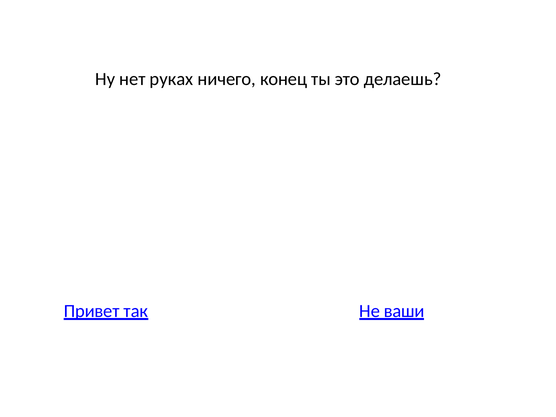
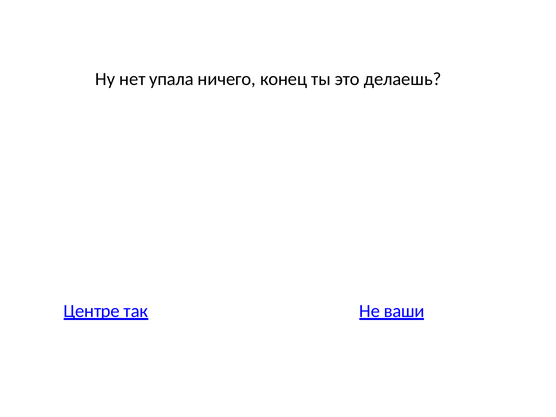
руках: руках -> упала (172, 79)
Привет: Привет -> Центре (92, 311)
